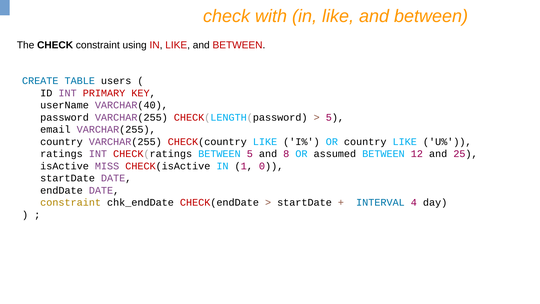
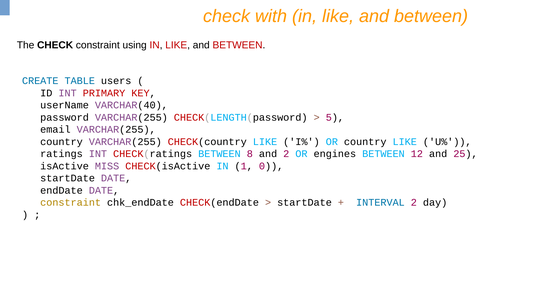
BETWEEN 5: 5 -> 8 (250, 154)
and 8: 8 -> 2 (286, 154)
assumed: assumed -> engines (335, 154)
INTERVAL 4: 4 -> 2 (414, 202)
